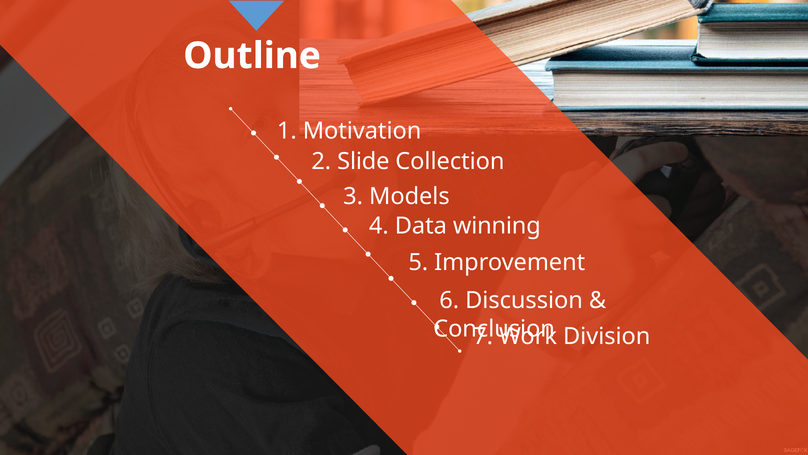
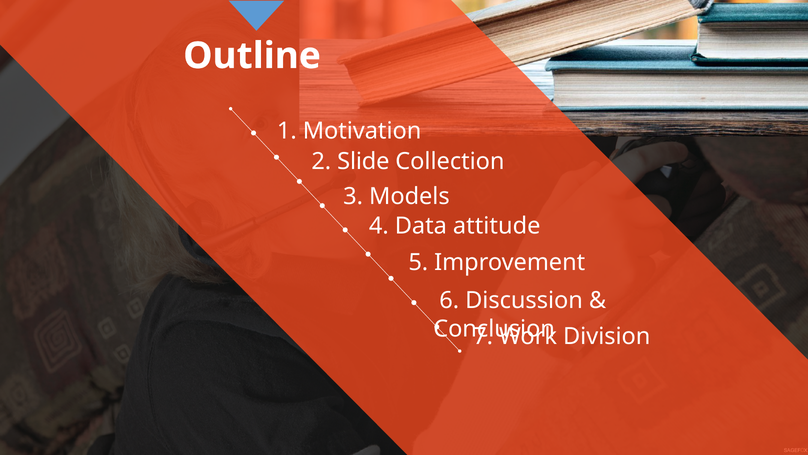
winning: winning -> attitude (497, 226)
